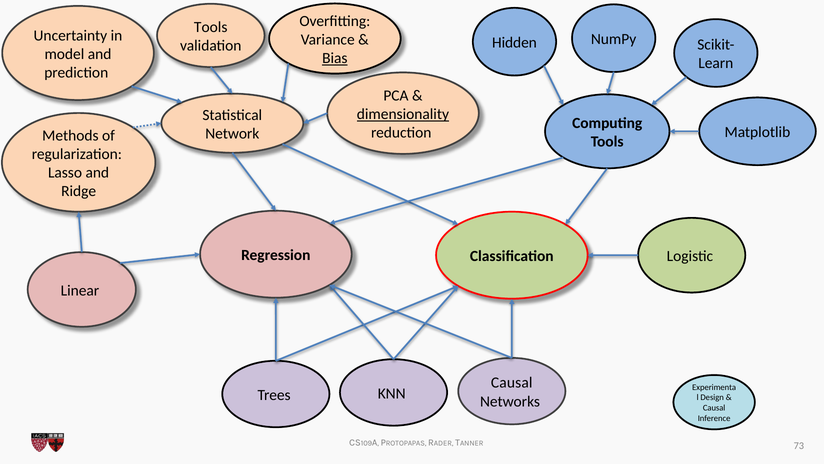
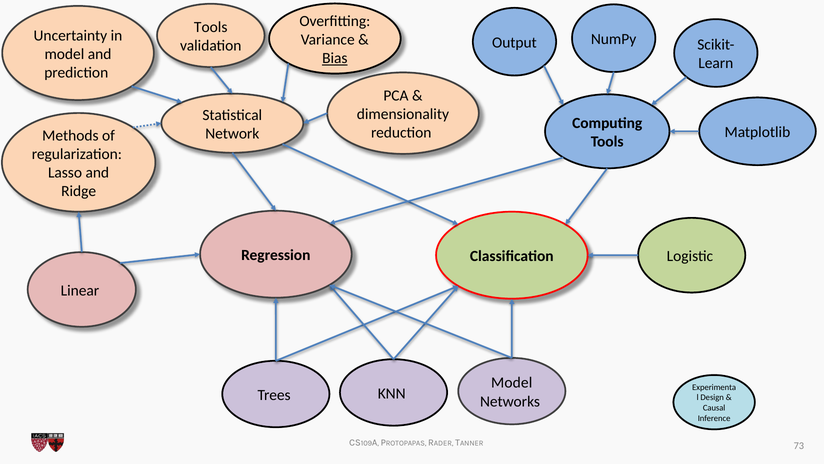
Hidden: Hidden -> Output (514, 43)
dimensionality underline: present -> none (403, 114)
Causal: Causal -> Model (512, 382)
